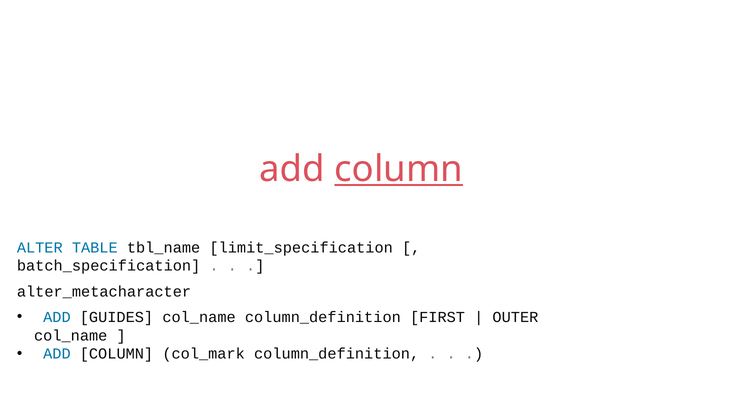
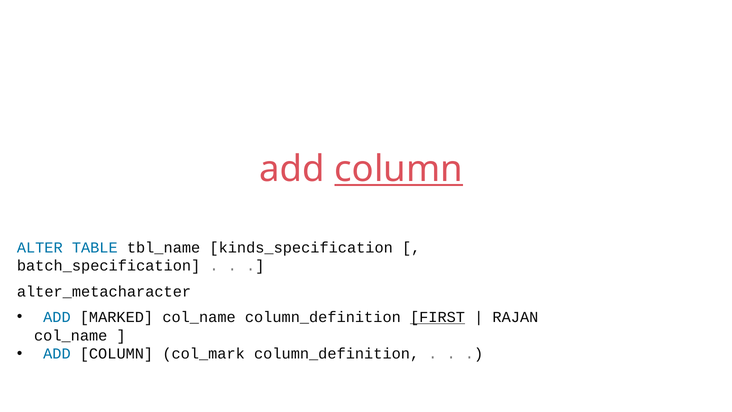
limit_specification: limit_specification -> kinds_specification (301, 247)
GUIDES: GUIDES -> MARKED (116, 317)
FIRST underline: none -> present (438, 317)
OUTER: OUTER -> RAJAN (515, 317)
